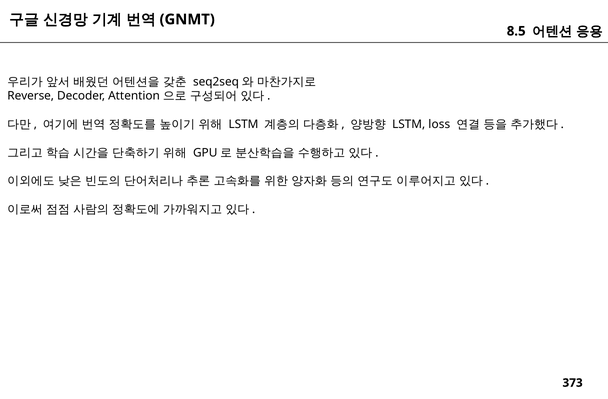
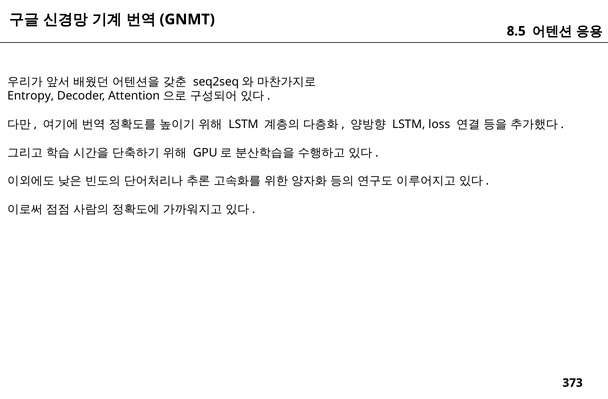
Reverse: Reverse -> Entropy (31, 96)
